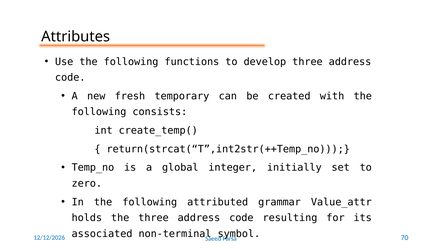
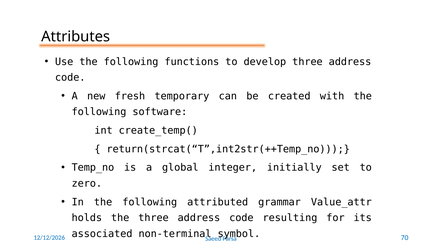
consists: consists -> software (160, 112)
